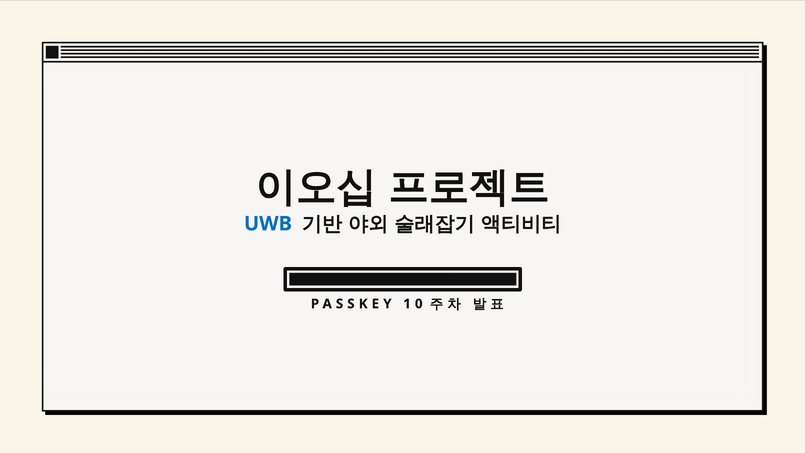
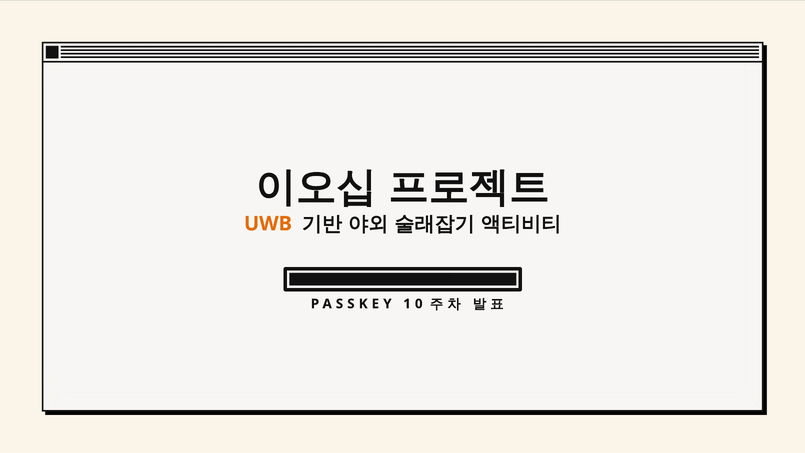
UWB colour: blue -> orange (268, 224)
